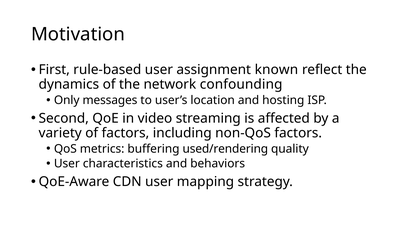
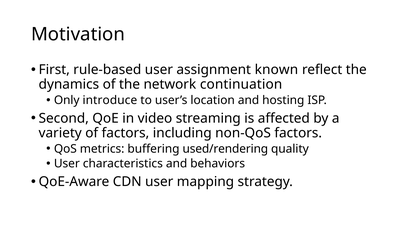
confounding: confounding -> continuation (241, 84)
messages: messages -> introduce (110, 100)
